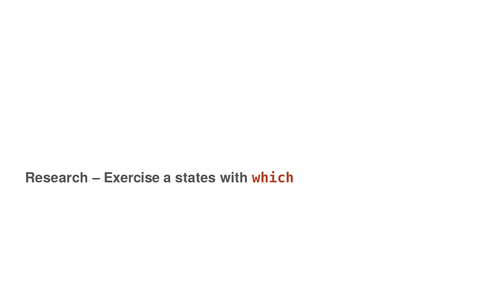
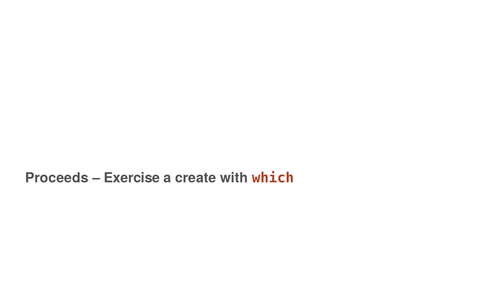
Research: Research -> Proceeds (57, 178)
states: states -> create (196, 178)
